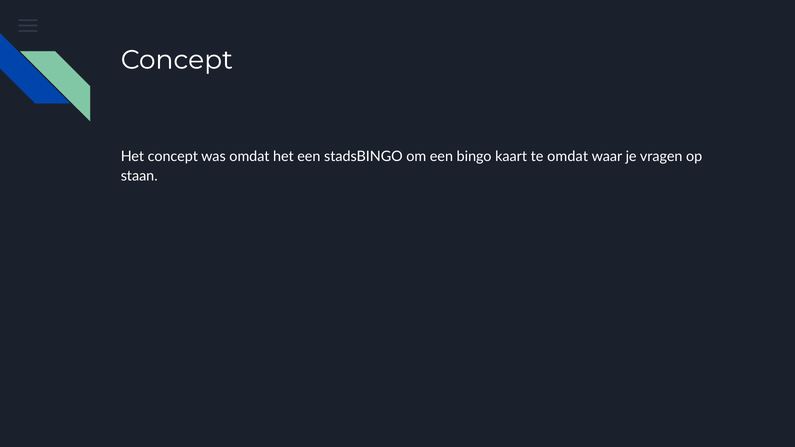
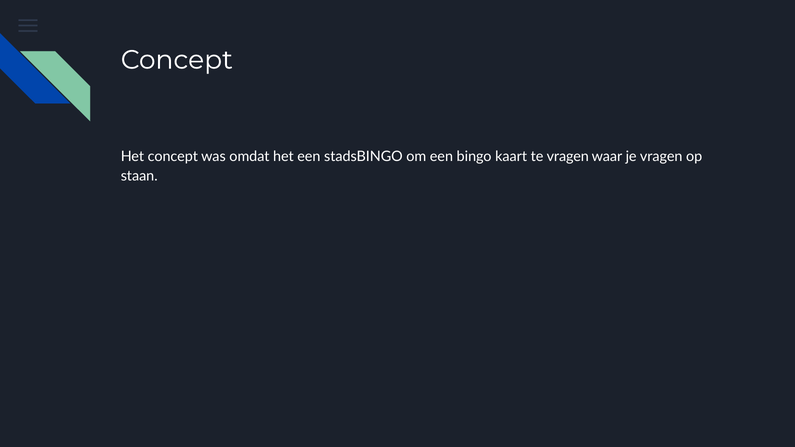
te omdat: omdat -> vragen (568, 156)
